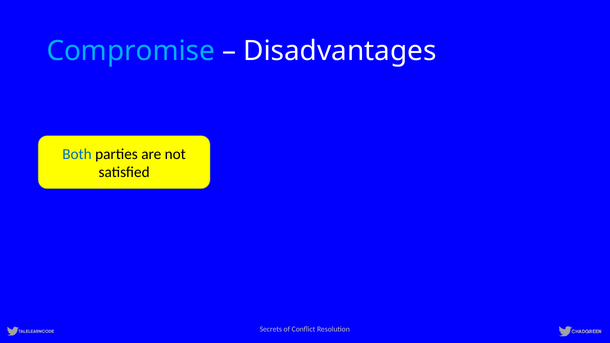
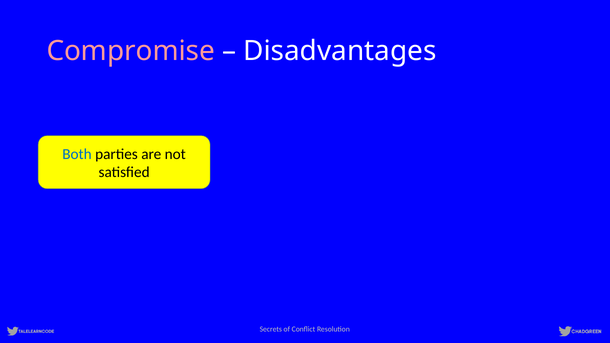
Compromise colour: light blue -> pink (131, 51)
